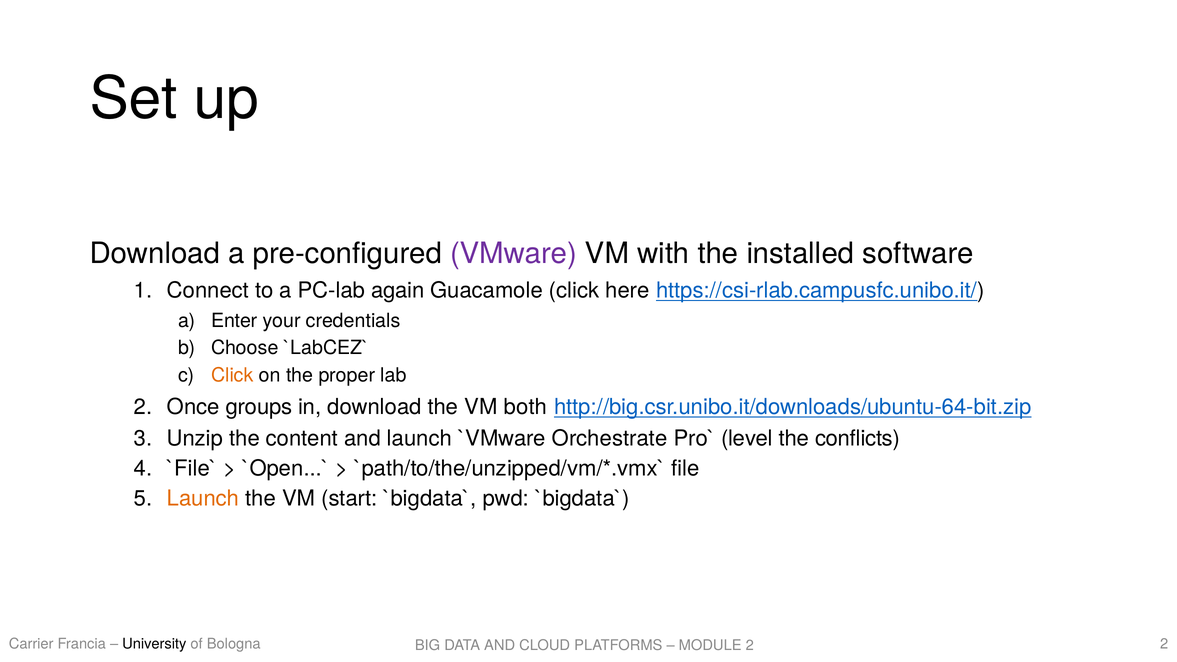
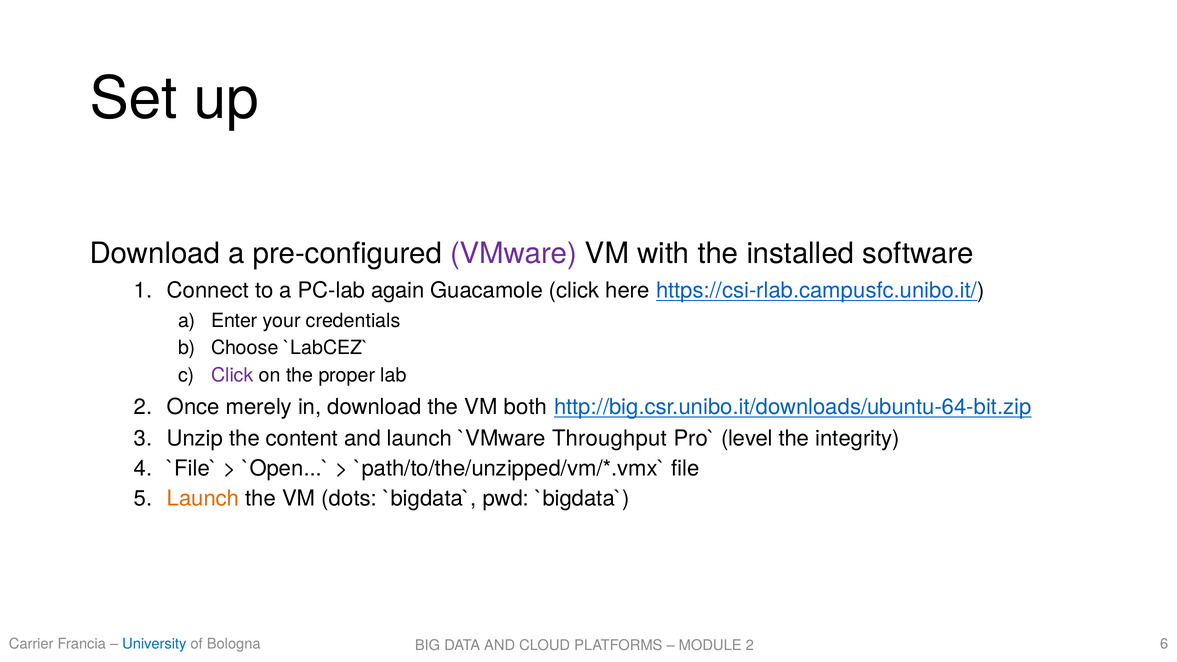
Click colour: orange -> purple (232, 375)
groups: groups -> merely (259, 407)
Orchestrate: Orchestrate -> Throughput (609, 439)
conflicts: conflicts -> integrity (858, 439)
start: start -> dots (349, 498)
University colour: black -> blue (154, 644)
Bologna 2: 2 -> 6 (1164, 644)
